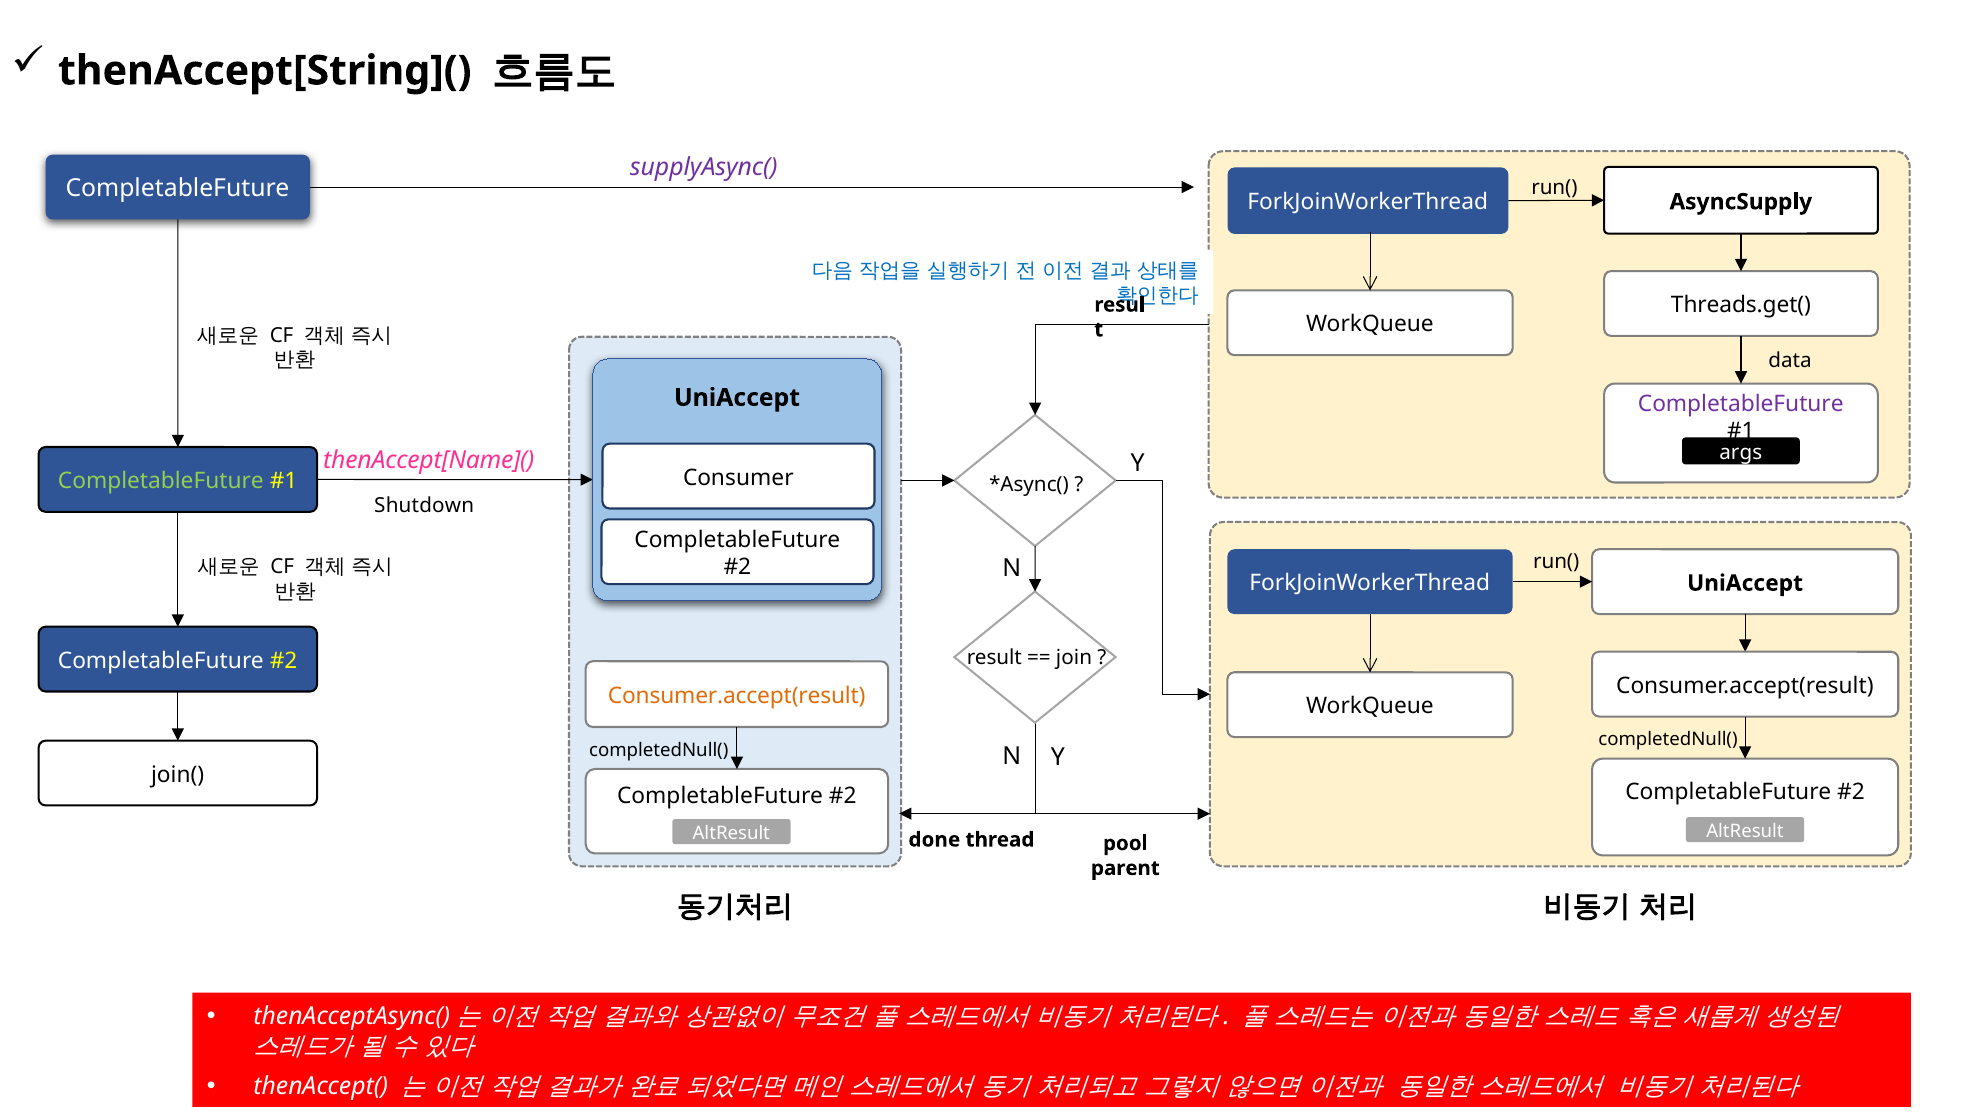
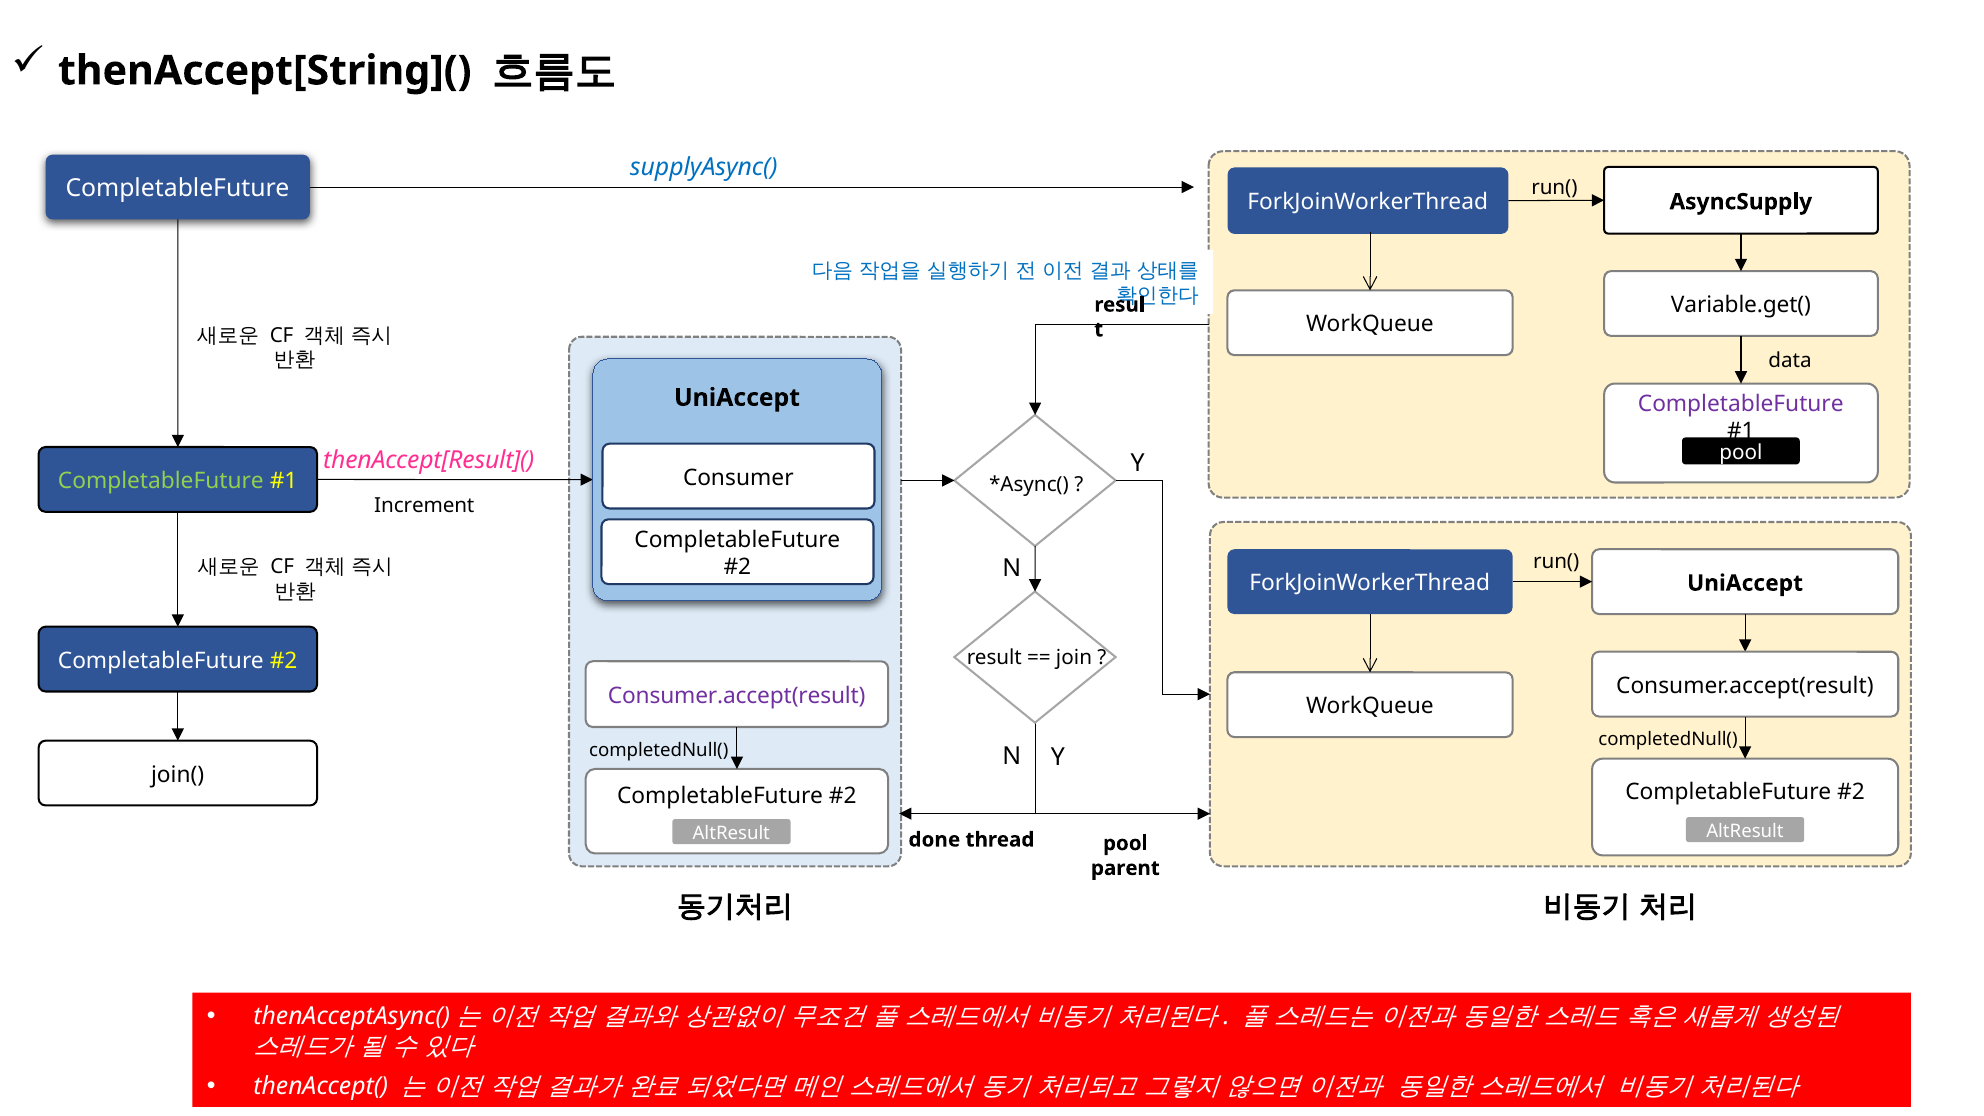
supplyAsync( colour: purple -> blue (704, 167)
Threads.get(: Threads.get( -> Variable.get( (1741, 305)
args: args -> pool (1741, 452)
thenAccept[Name](: thenAccept[Name]( -> thenAccept[Result]( (429, 460)
Shutdown: Shutdown -> Increment (424, 506)
Consumer.accept(result colour: orange -> purple (737, 696)
